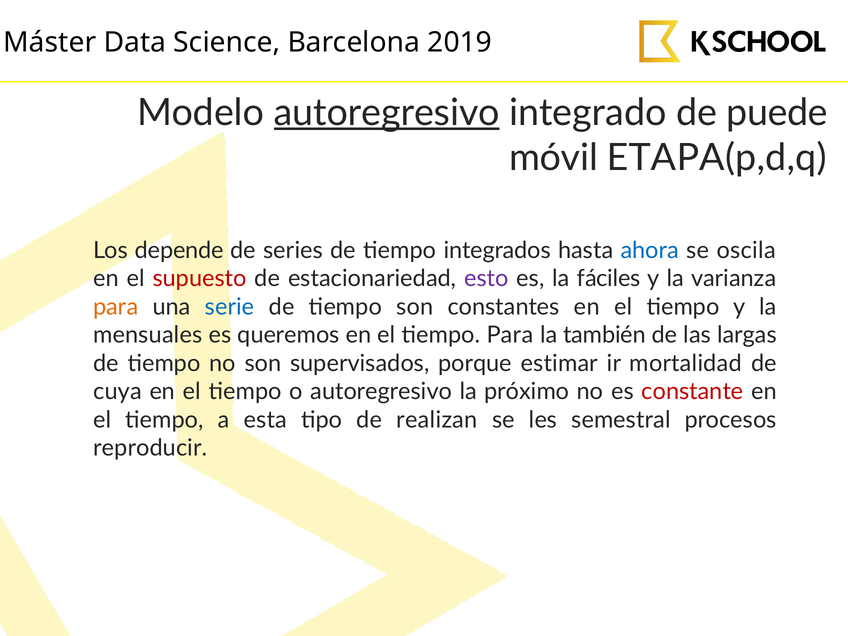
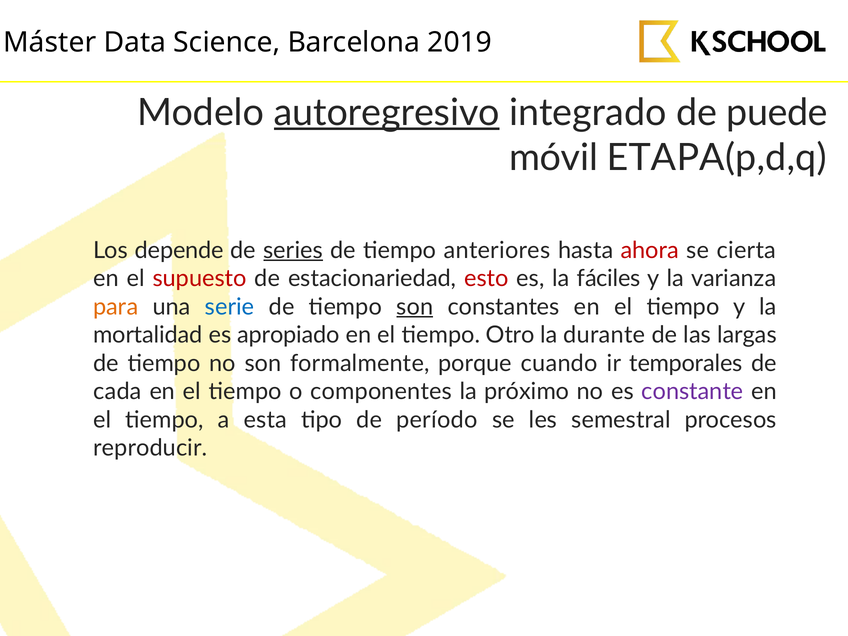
series underline: none -> present (293, 250)
integrados: integrados -> anteriores (497, 250)
ahora colour: blue -> red (650, 250)
oscila: oscila -> cierta (746, 250)
esto colour: purple -> red (486, 279)
son underline: none -> present (415, 307)
mensuales: mensuales -> mortalidad (148, 335)
queremos: queremos -> apropiado (289, 335)
tiempo Para: Para -> Otro (510, 335)
también: también -> durante (604, 335)
supervisados: supervisados -> formalmente (360, 363)
estimar: estimar -> cuando (559, 363)
mortalidad: mortalidad -> temporales (686, 363)
cuya: cuya -> cada (117, 392)
o autoregresivo: autoregresivo -> componentes (381, 392)
constante colour: red -> purple (692, 392)
realizan: realizan -> período (437, 420)
